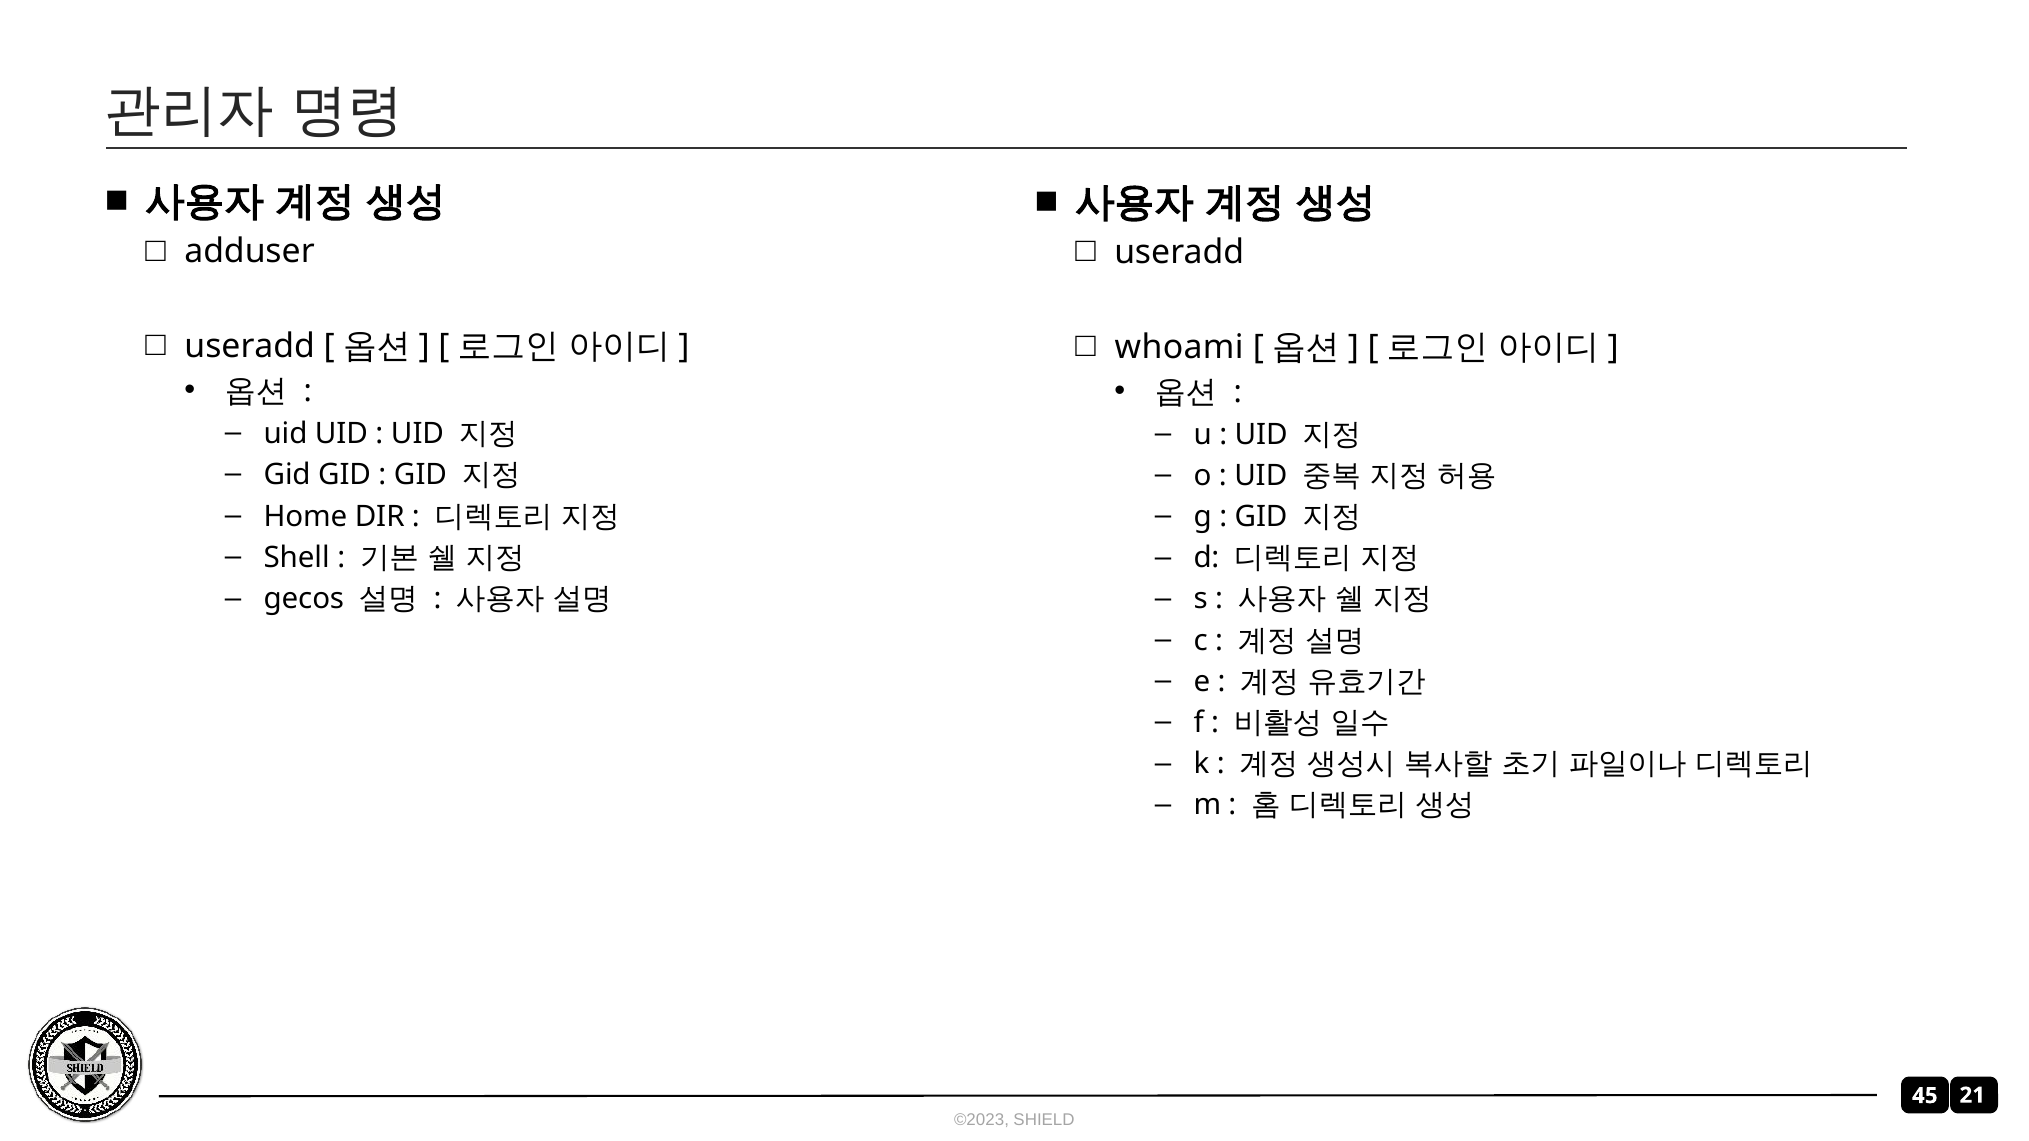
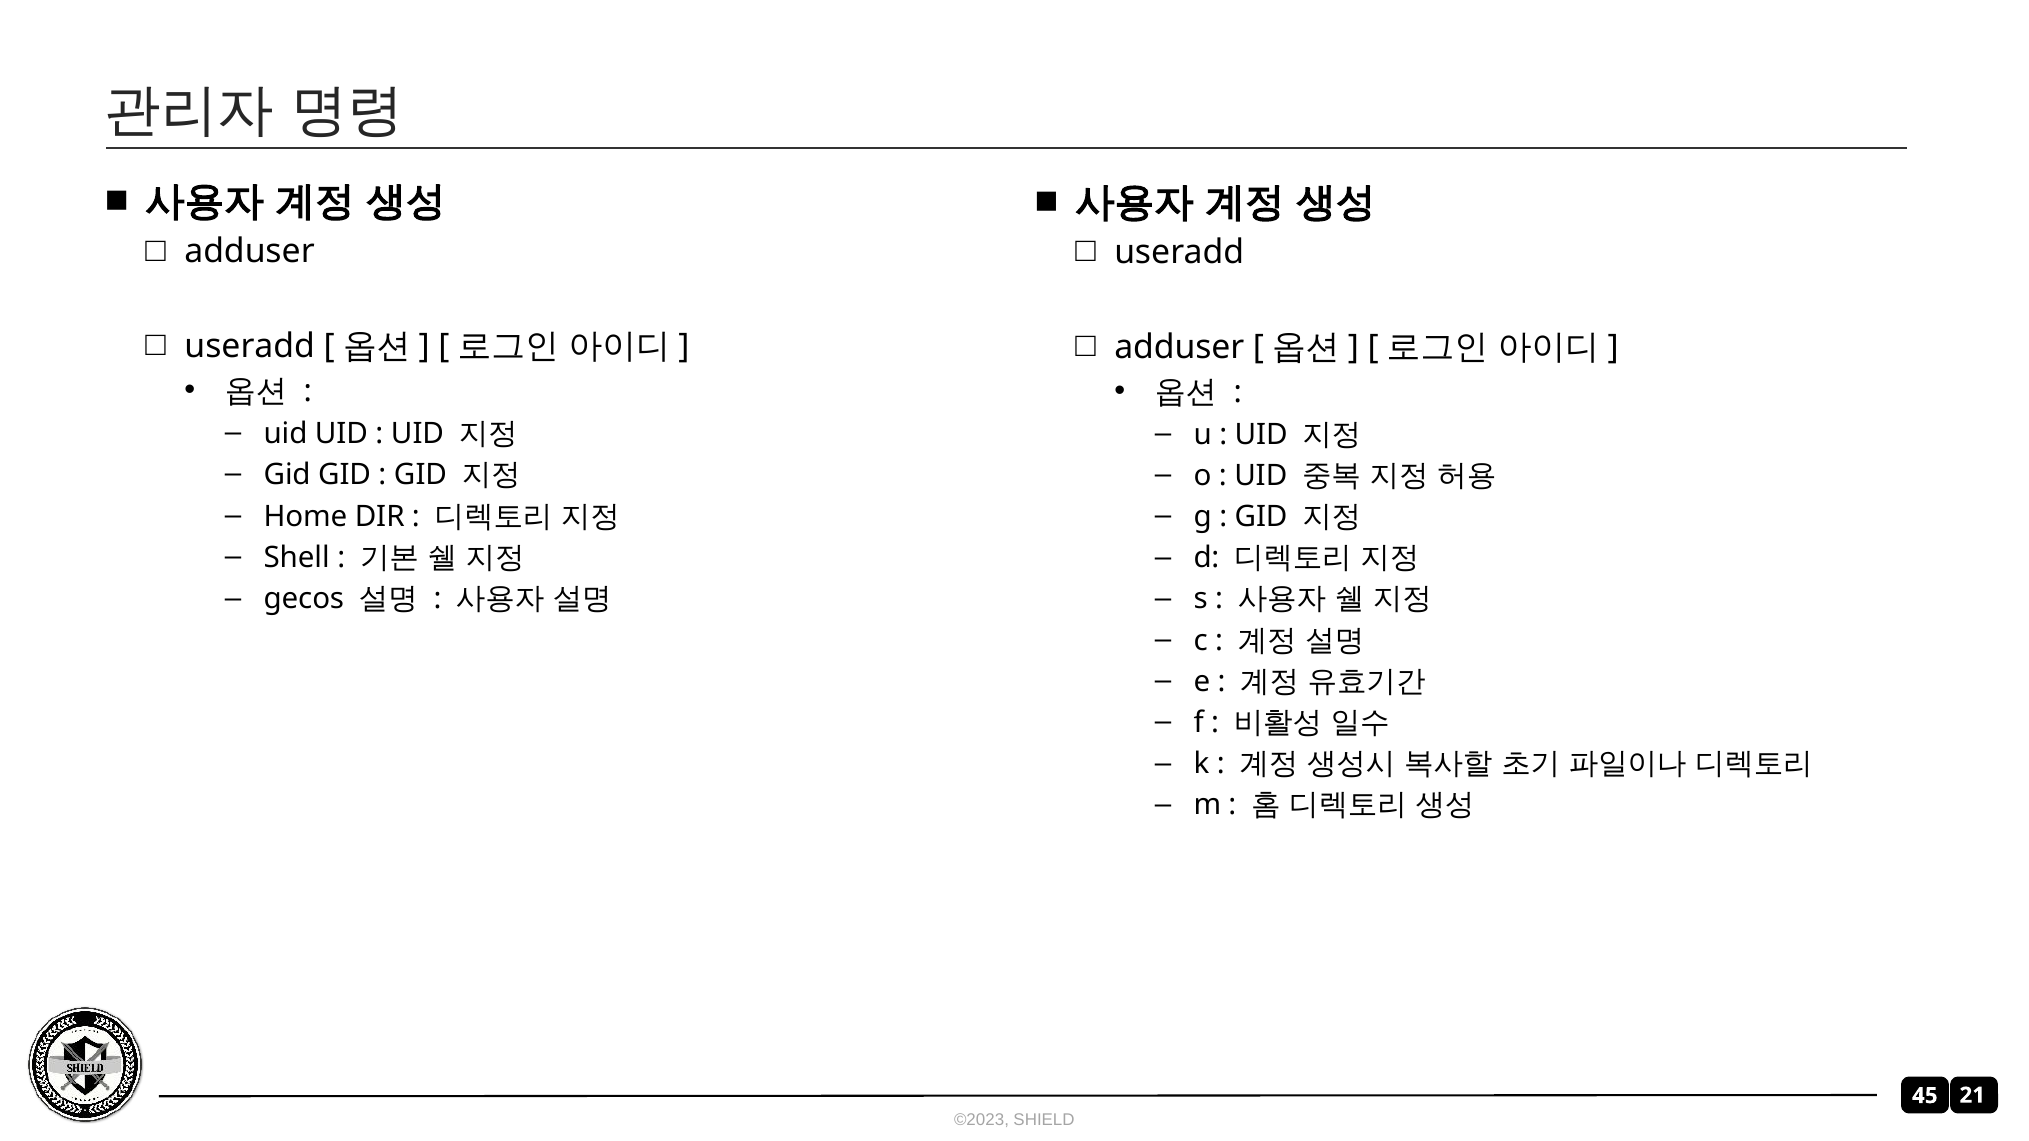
whoami: whoami -> adduser (1179, 347)
